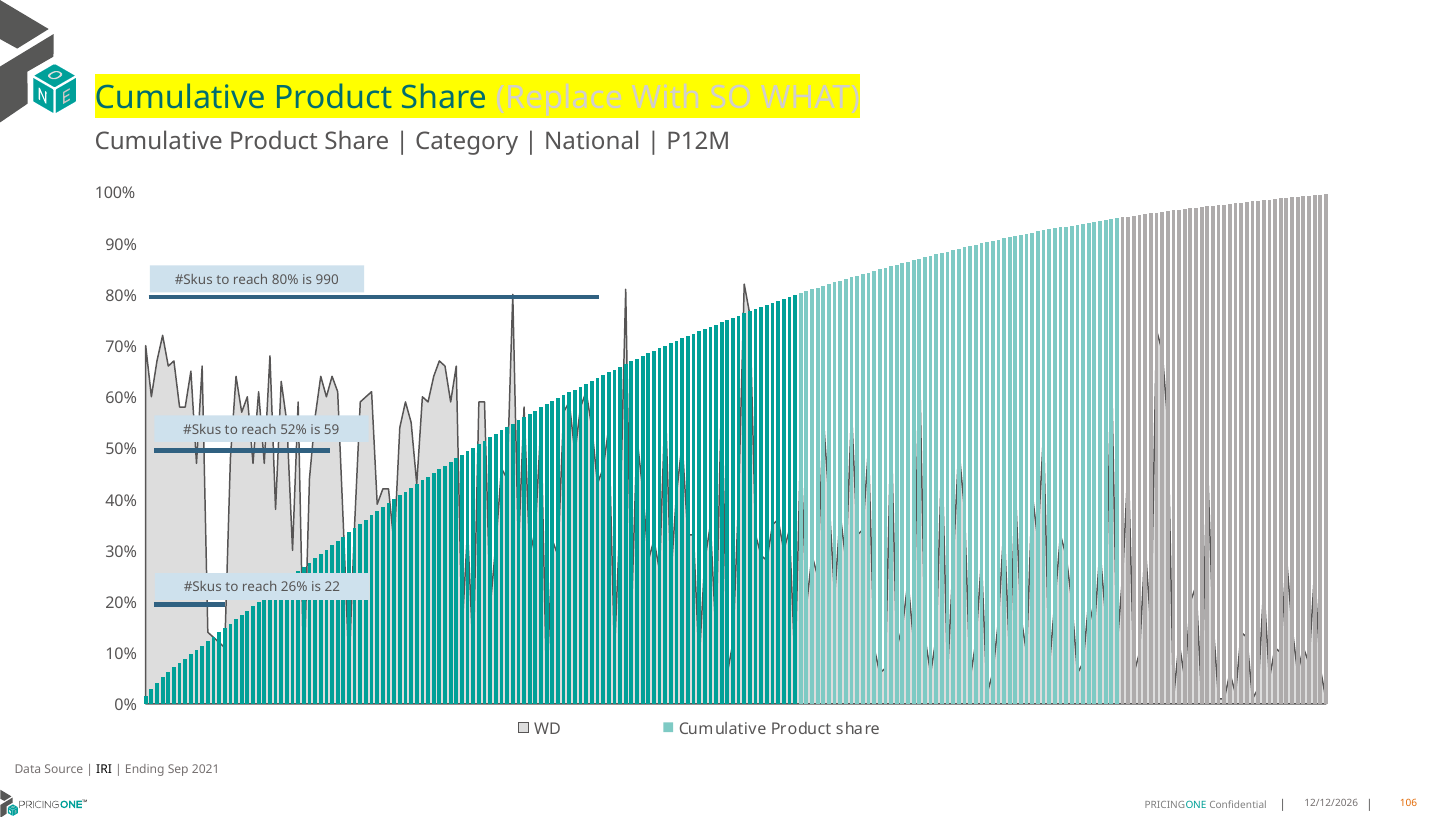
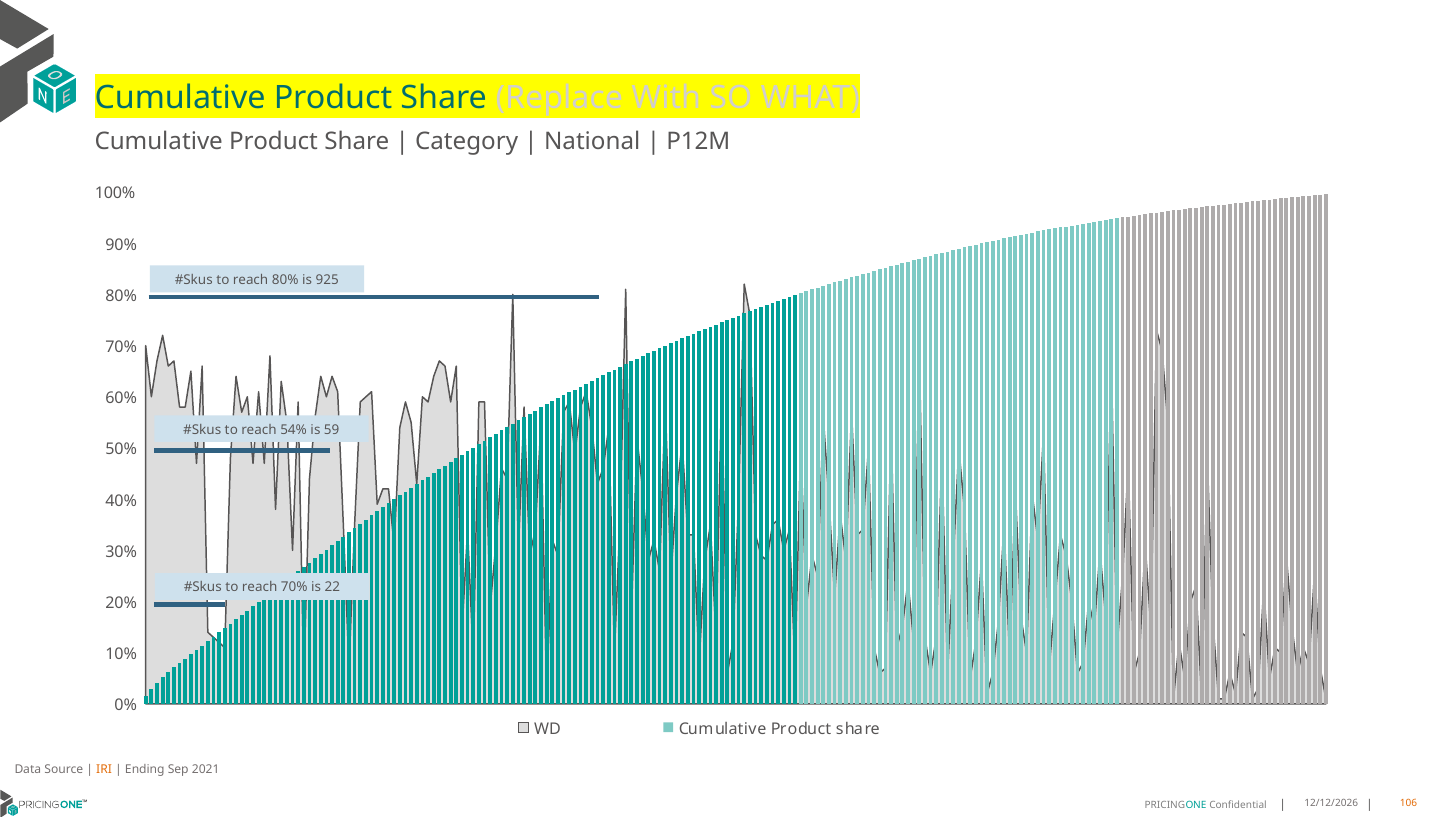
990: 990 -> 925 (327, 280)
52%: 52% -> 54% (294, 430)
reach 26%: 26% -> 70% (294, 588)
IRI colour: black -> orange (104, 770)
